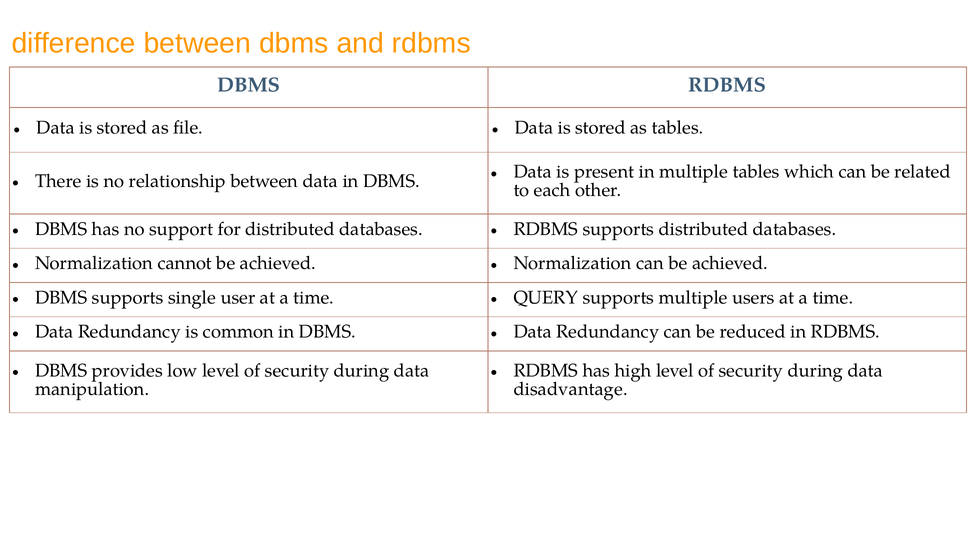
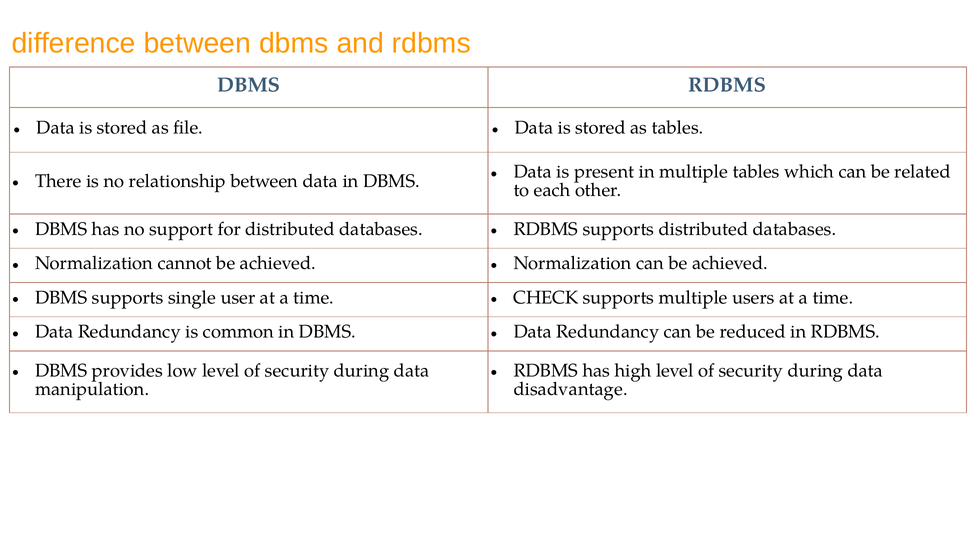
QUERY: QUERY -> CHECK (546, 298)
